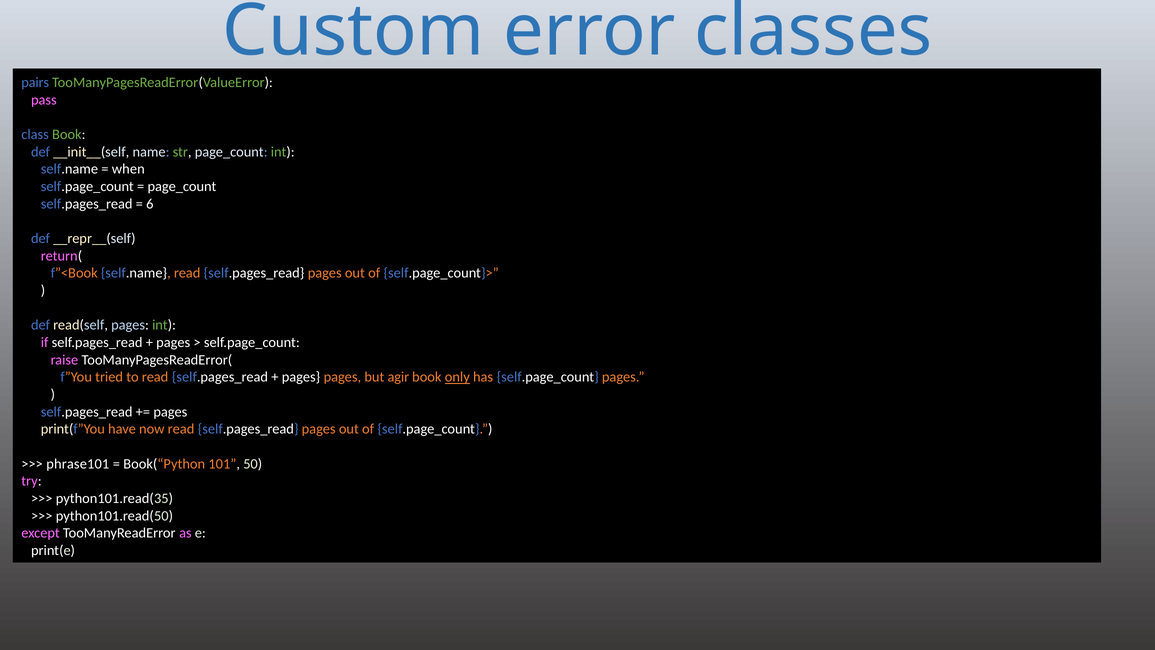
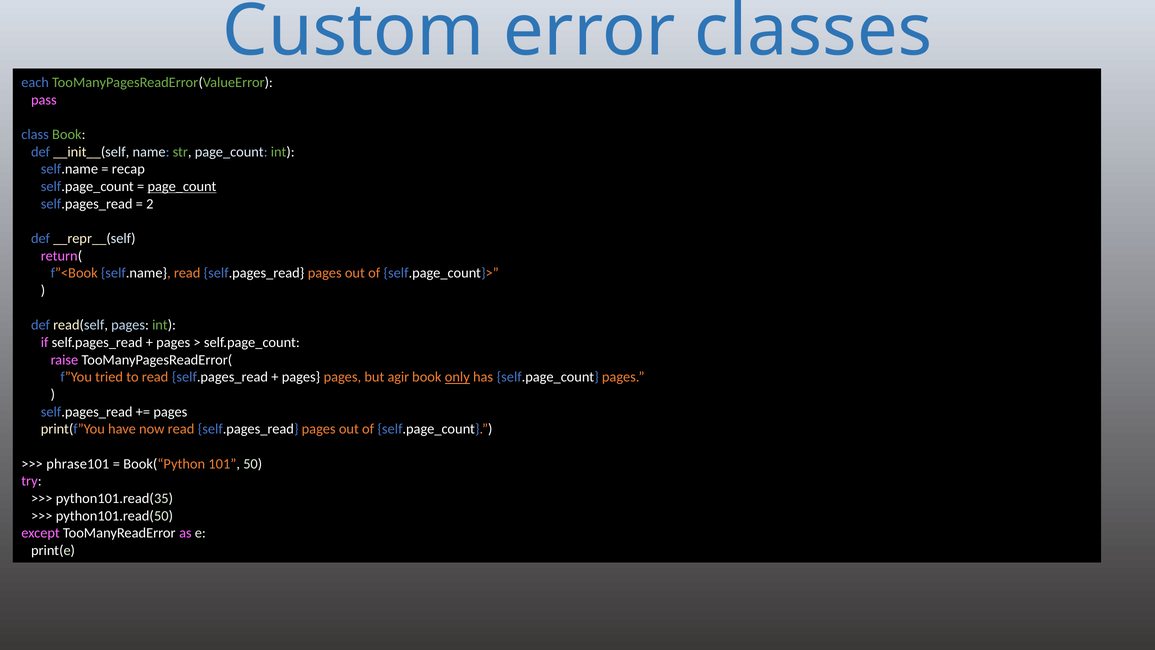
pairs: pairs -> each (35, 82)
when: when -> recap (128, 169)
page_count underline: none -> present (182, 186)
6: 6 -> 2 (150, 204)
